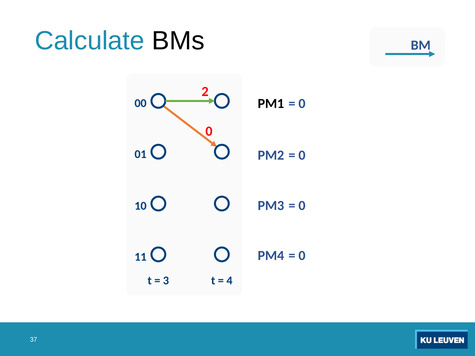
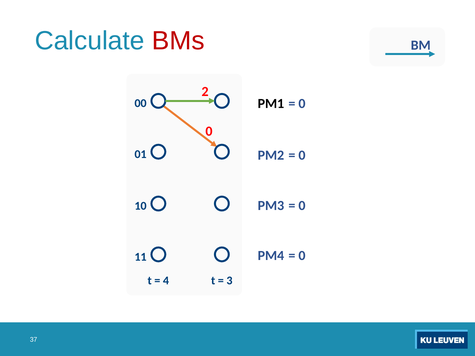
BMs colour: black -> red (178, 41)
3: 3 -> 4 (166, 281)
4: 4 -> 3 (229, 281)
